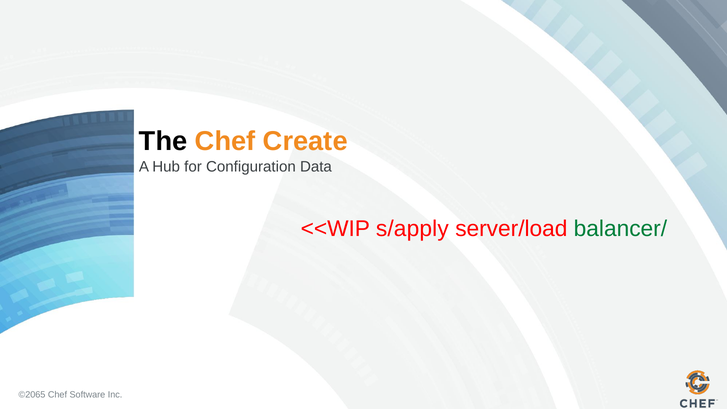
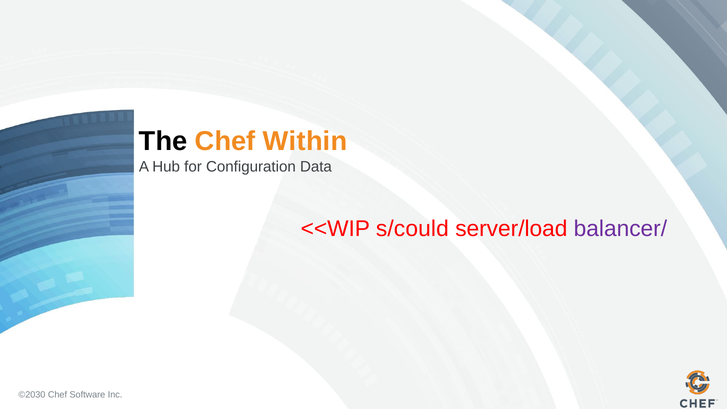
Create: Create -> Within (305, 141)
s/apply: s/apply -> s/could (412, 229)
balancer/ colour: green -> purple (620, 229)
©2065: ©2065 -> ©2030 (32, 395)
